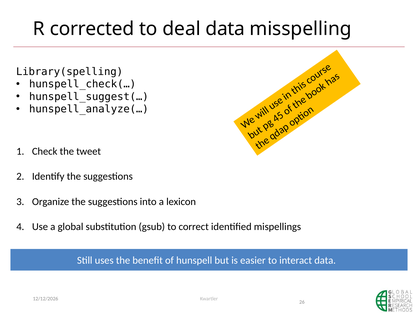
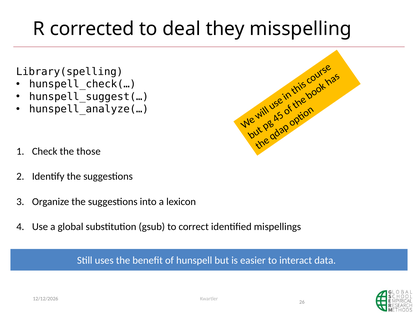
deal data: data -> they (225, 29)
tweet: tweet -> those (89, 152)
